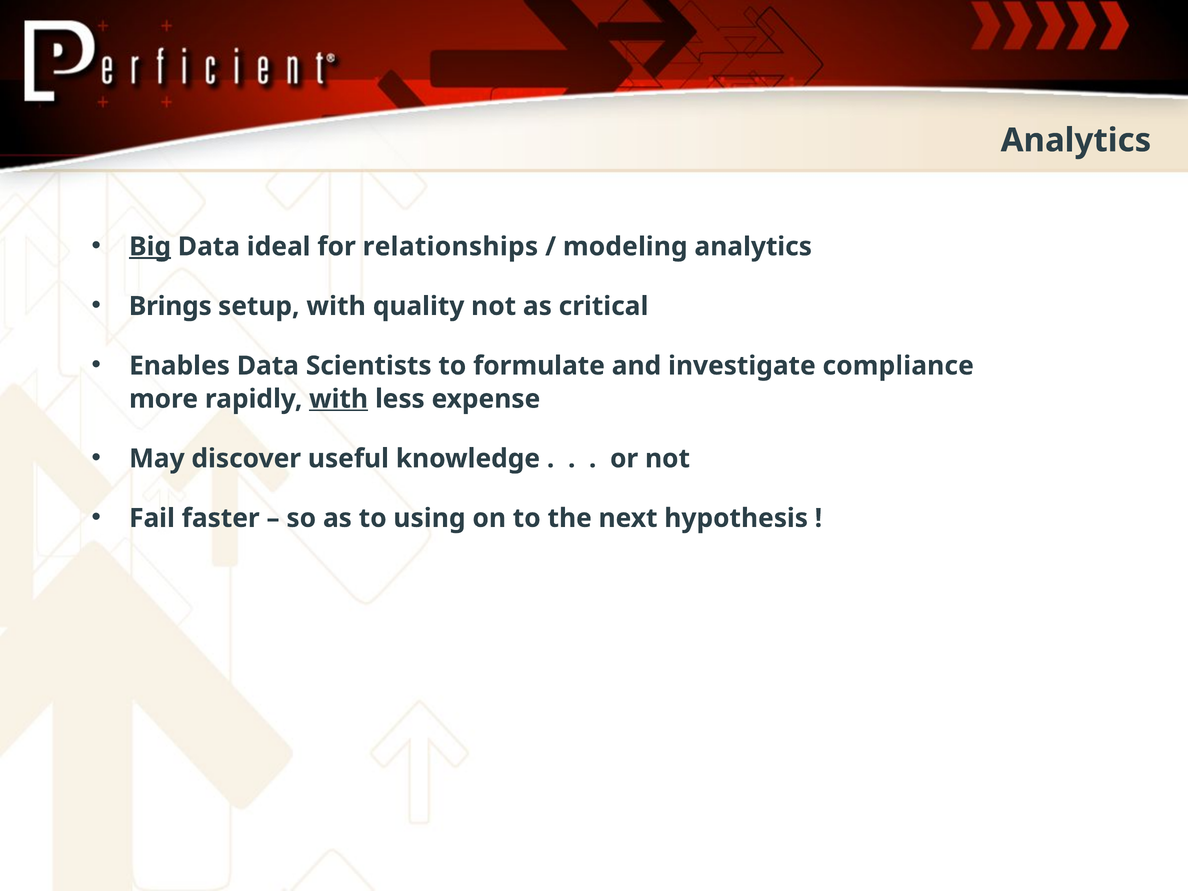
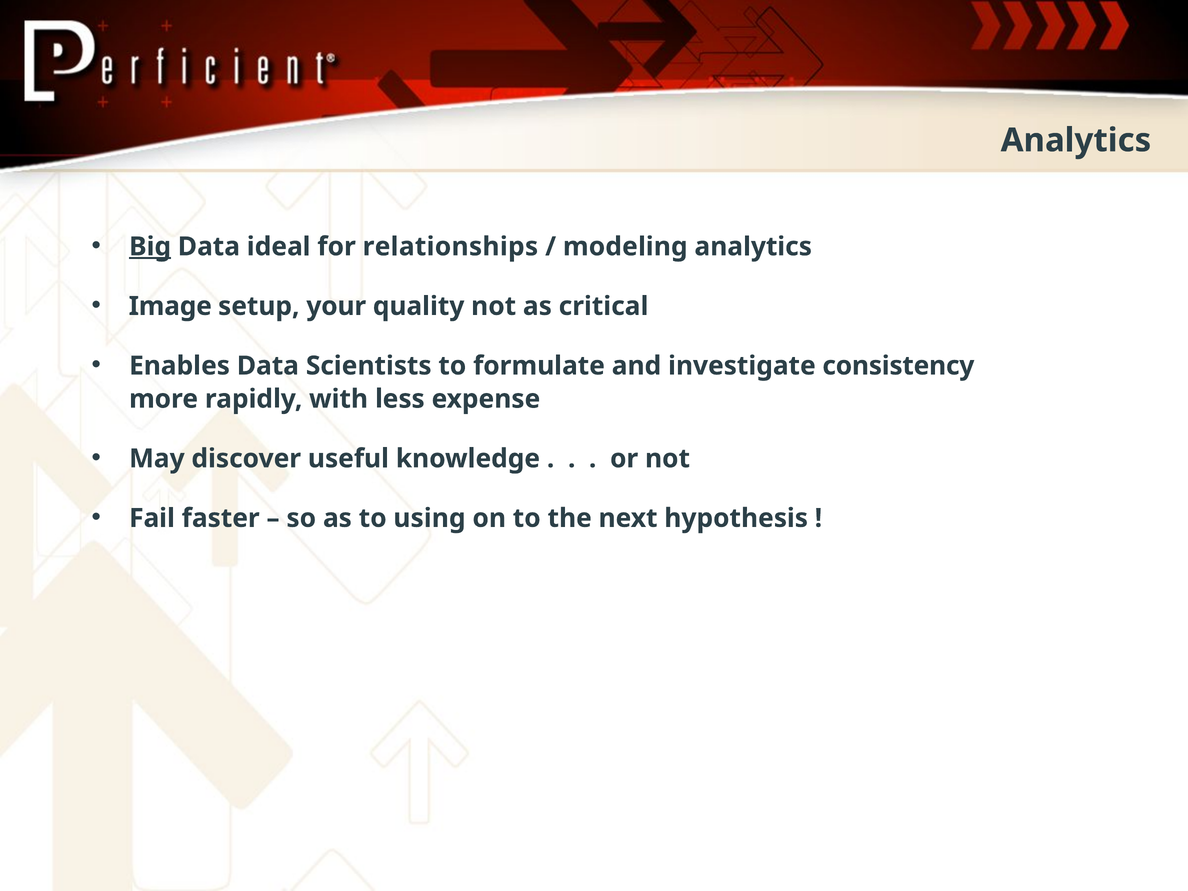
Brings: Brings -> Image (170, 306)
setup with: with -> your (336, 306)
compliance: compliance -> consistency (898, 366)
with underline: present -> none (339, 399)
